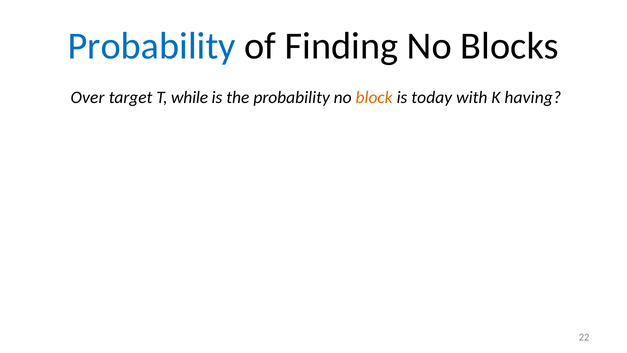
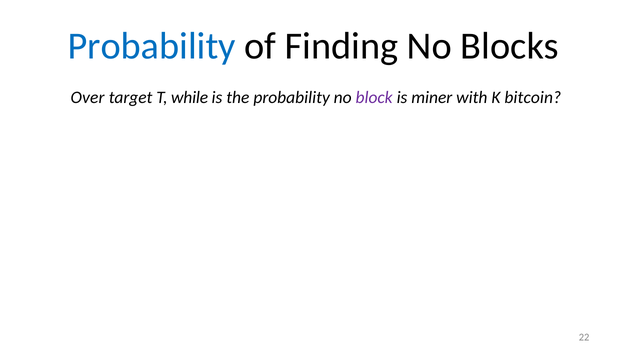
block colour: orange -> purple (374, 98)
today: today -> miner (432, 98)
having: having -> bitcoin (533, 98)
